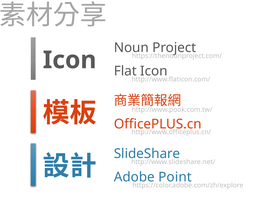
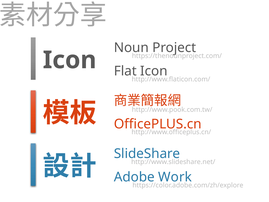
Point: Point -> Work (175, 177)
